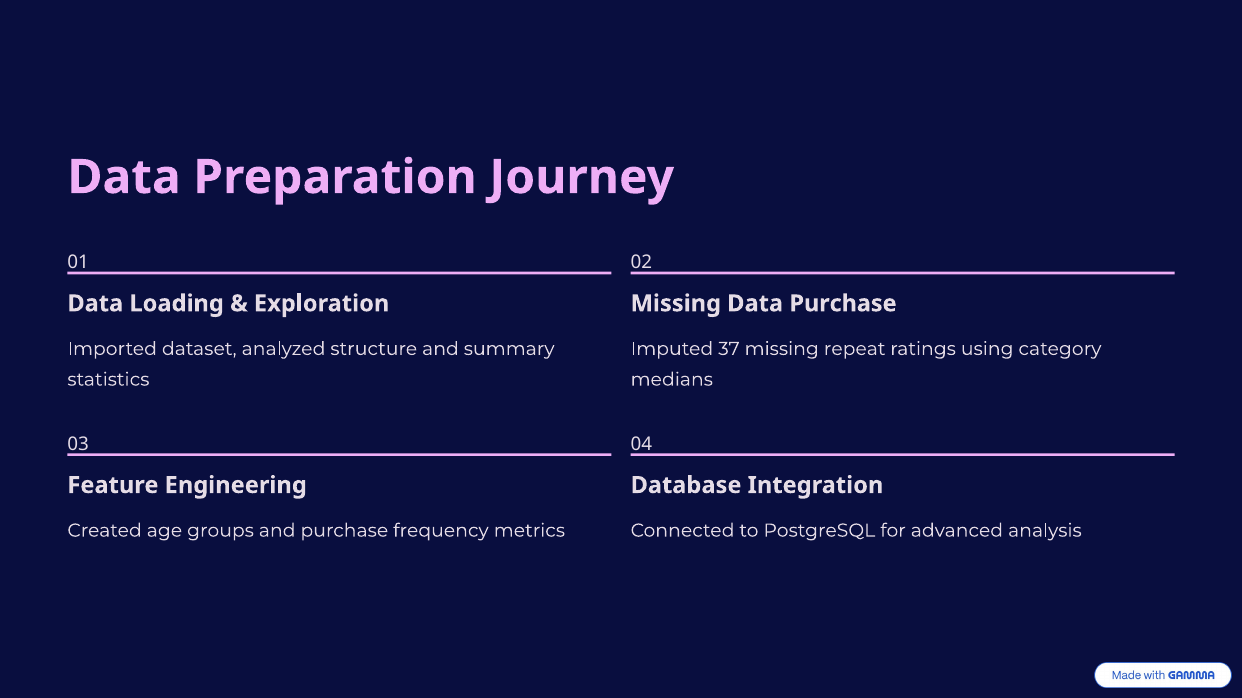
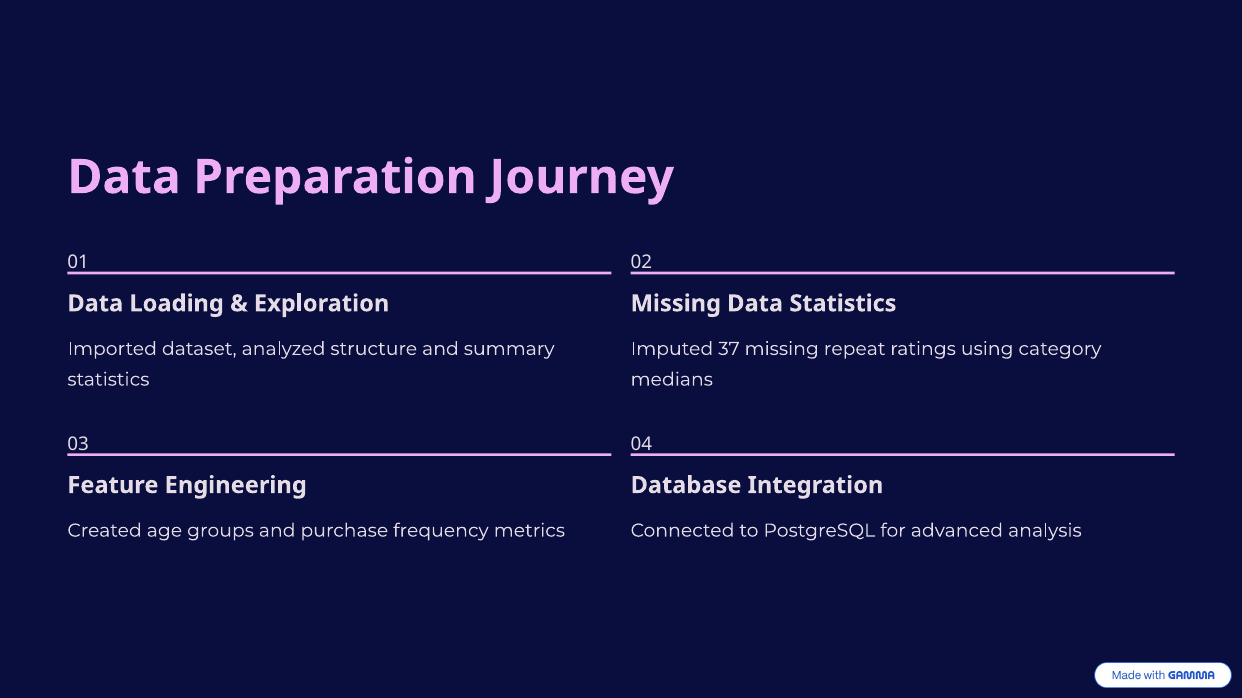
Data Purchase: Purchase -> Statistics (843, 304)
